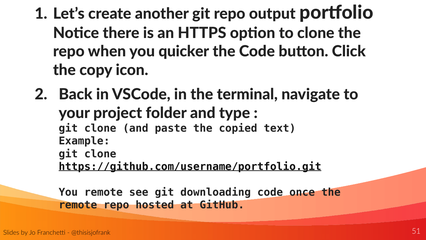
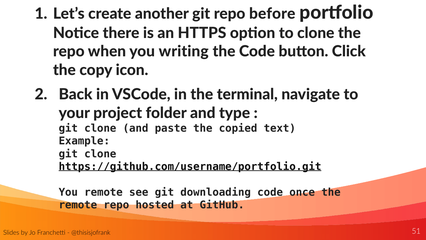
output: output -> before (272, 14)
quicker: quicker -> writing (184, 51)
